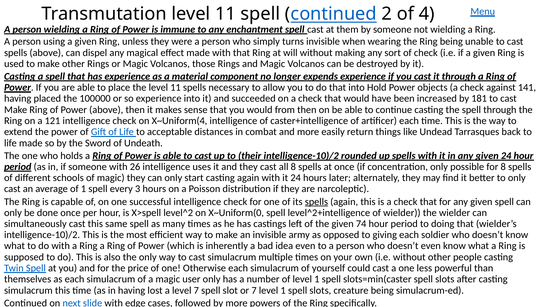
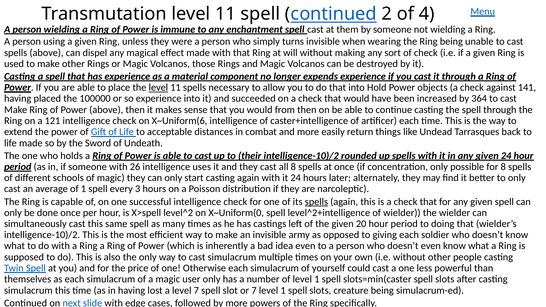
level underline: none -> present (158, 88)
181: 181 -> 364 (479, 99)
X~Uniform(4: X~Uniform(4 -> X~Uniform(6 (180, 121)
74: 74 -> 20 (361, 224)
